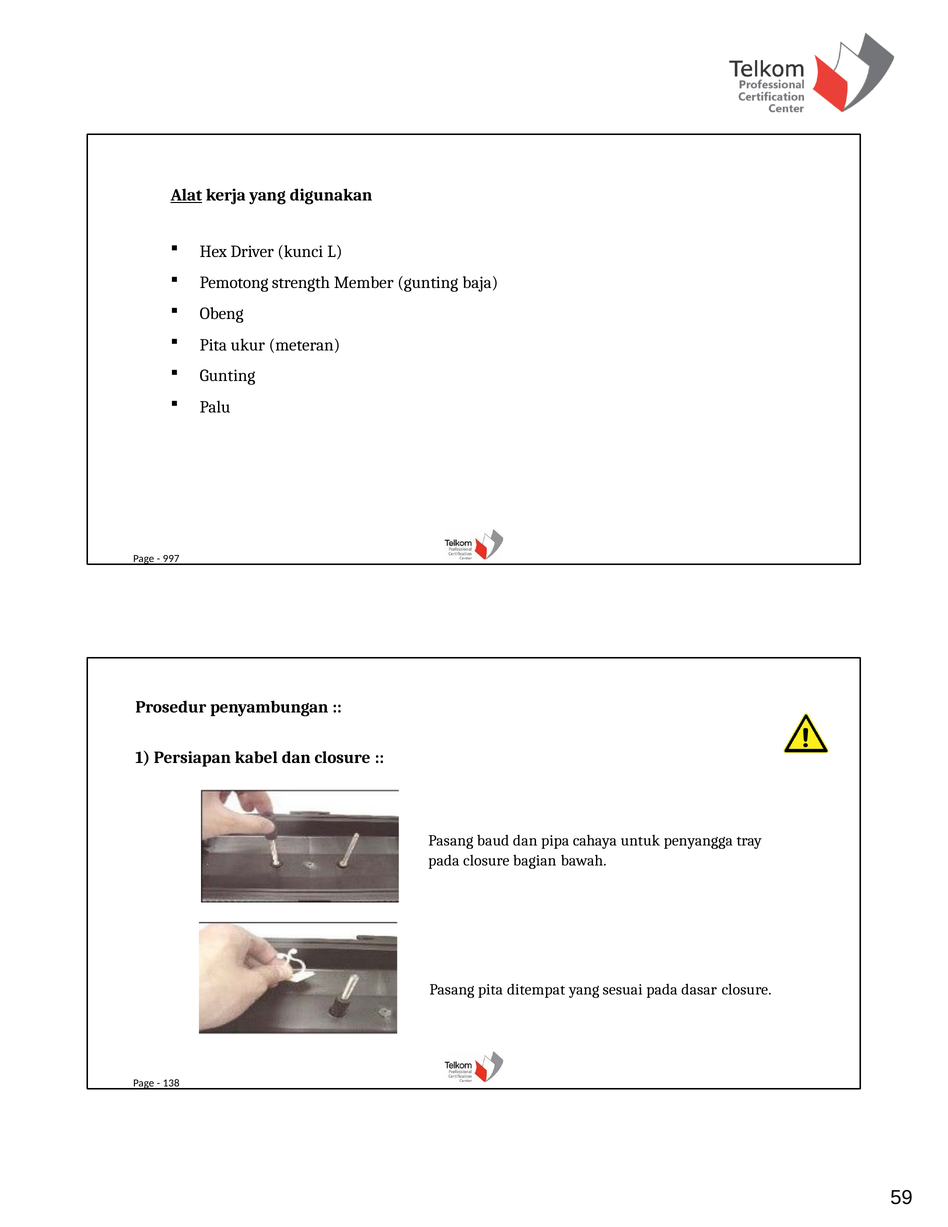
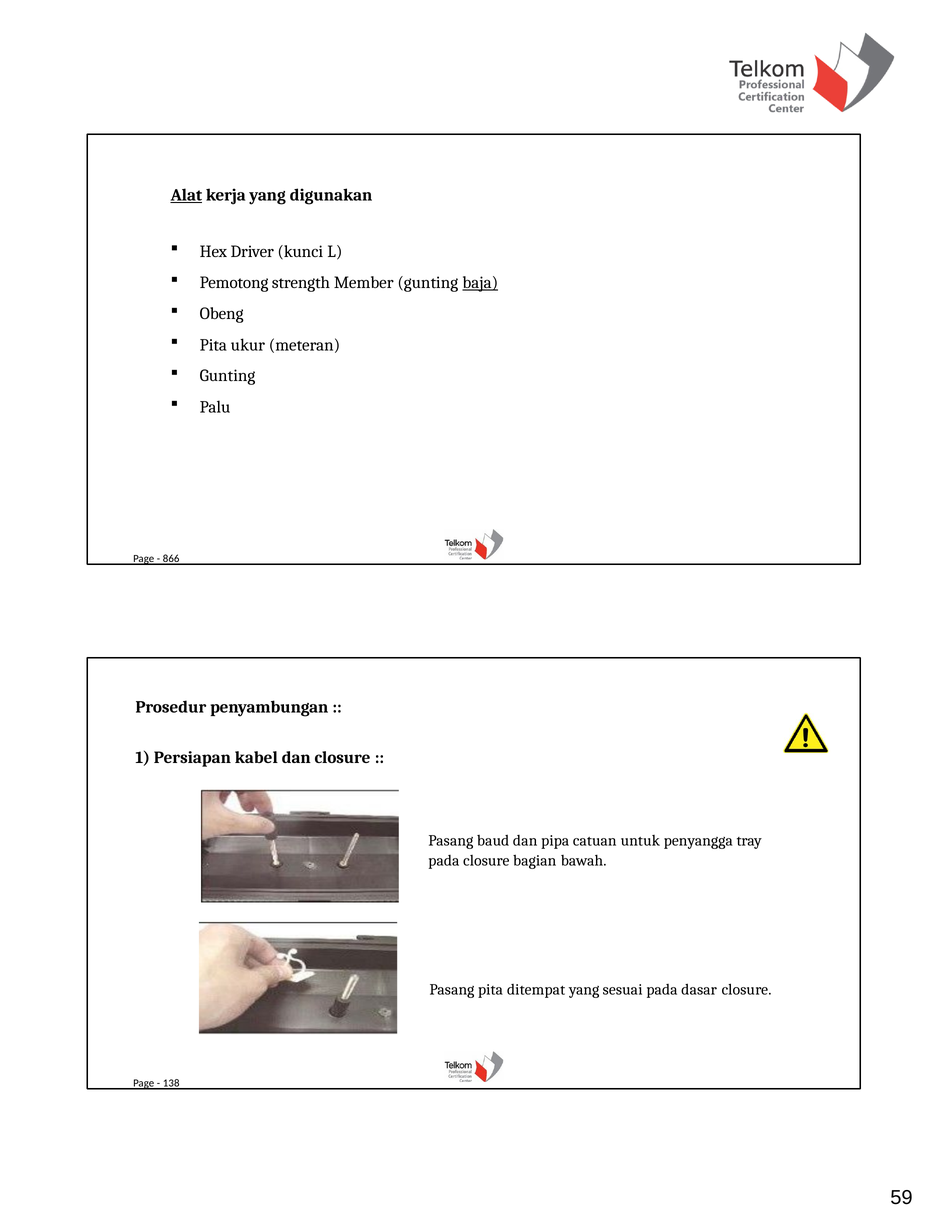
baja underline: none -> present (480, 283)
997: 997 -> 866 (171, 558)
cahaya: cahaya -> catuan (595, 840)
